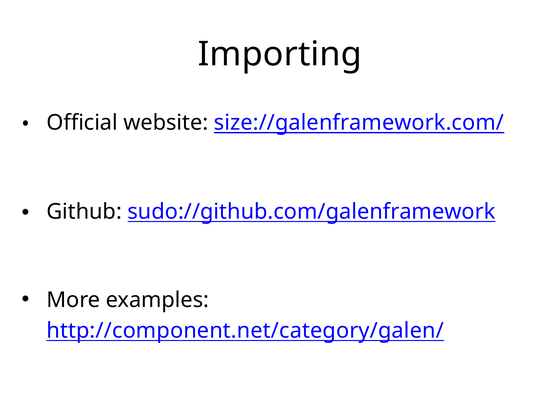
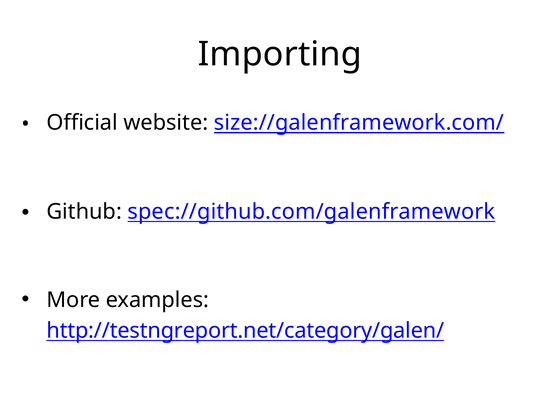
sudo://github.com/galenframework: sudo://github.com/galenframework -> spec://github.com/galenframework (311, 212)
http://component.net/category/galen/: http://component.net/category/galen/ -> http://testngreport.net/category/galen/ (245, 331)
